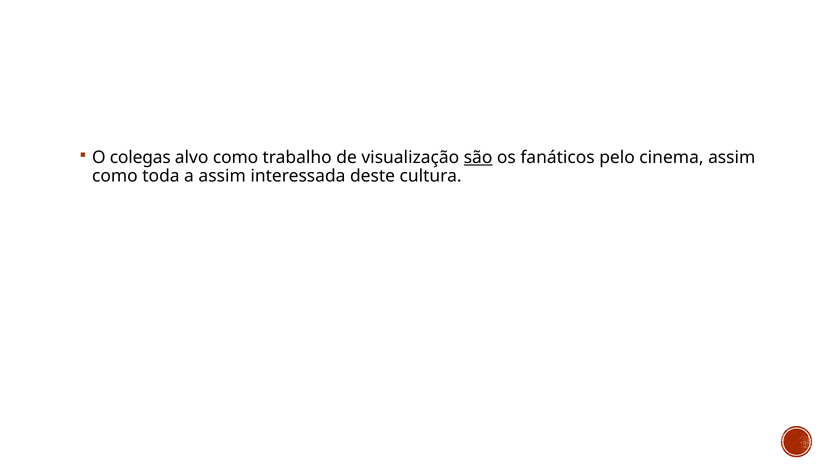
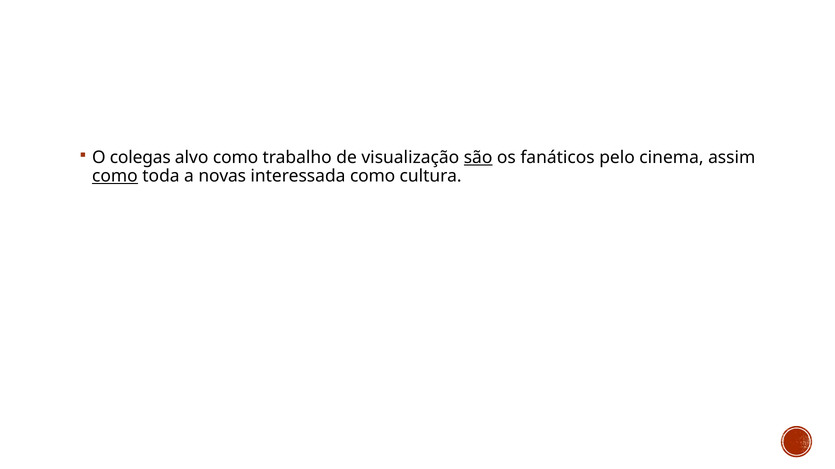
como underline: none -> present (115, 177)
a assim: assim -> novas (222, 177)
interessada deste: deste -> como (373, 177)
